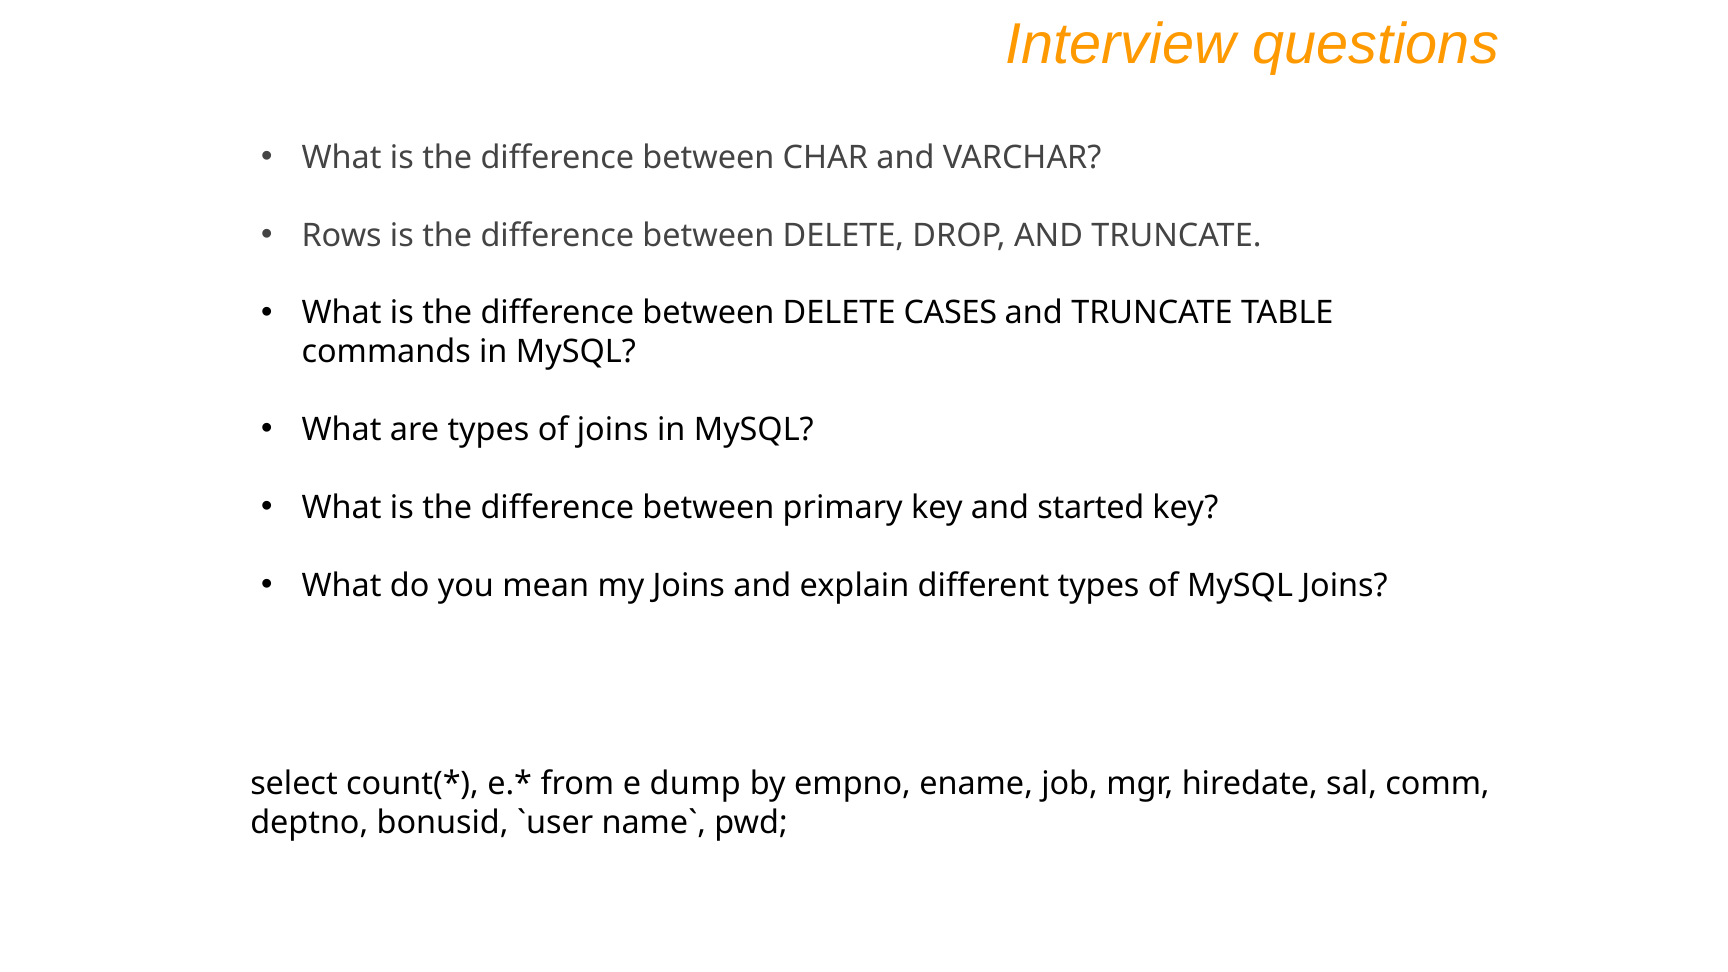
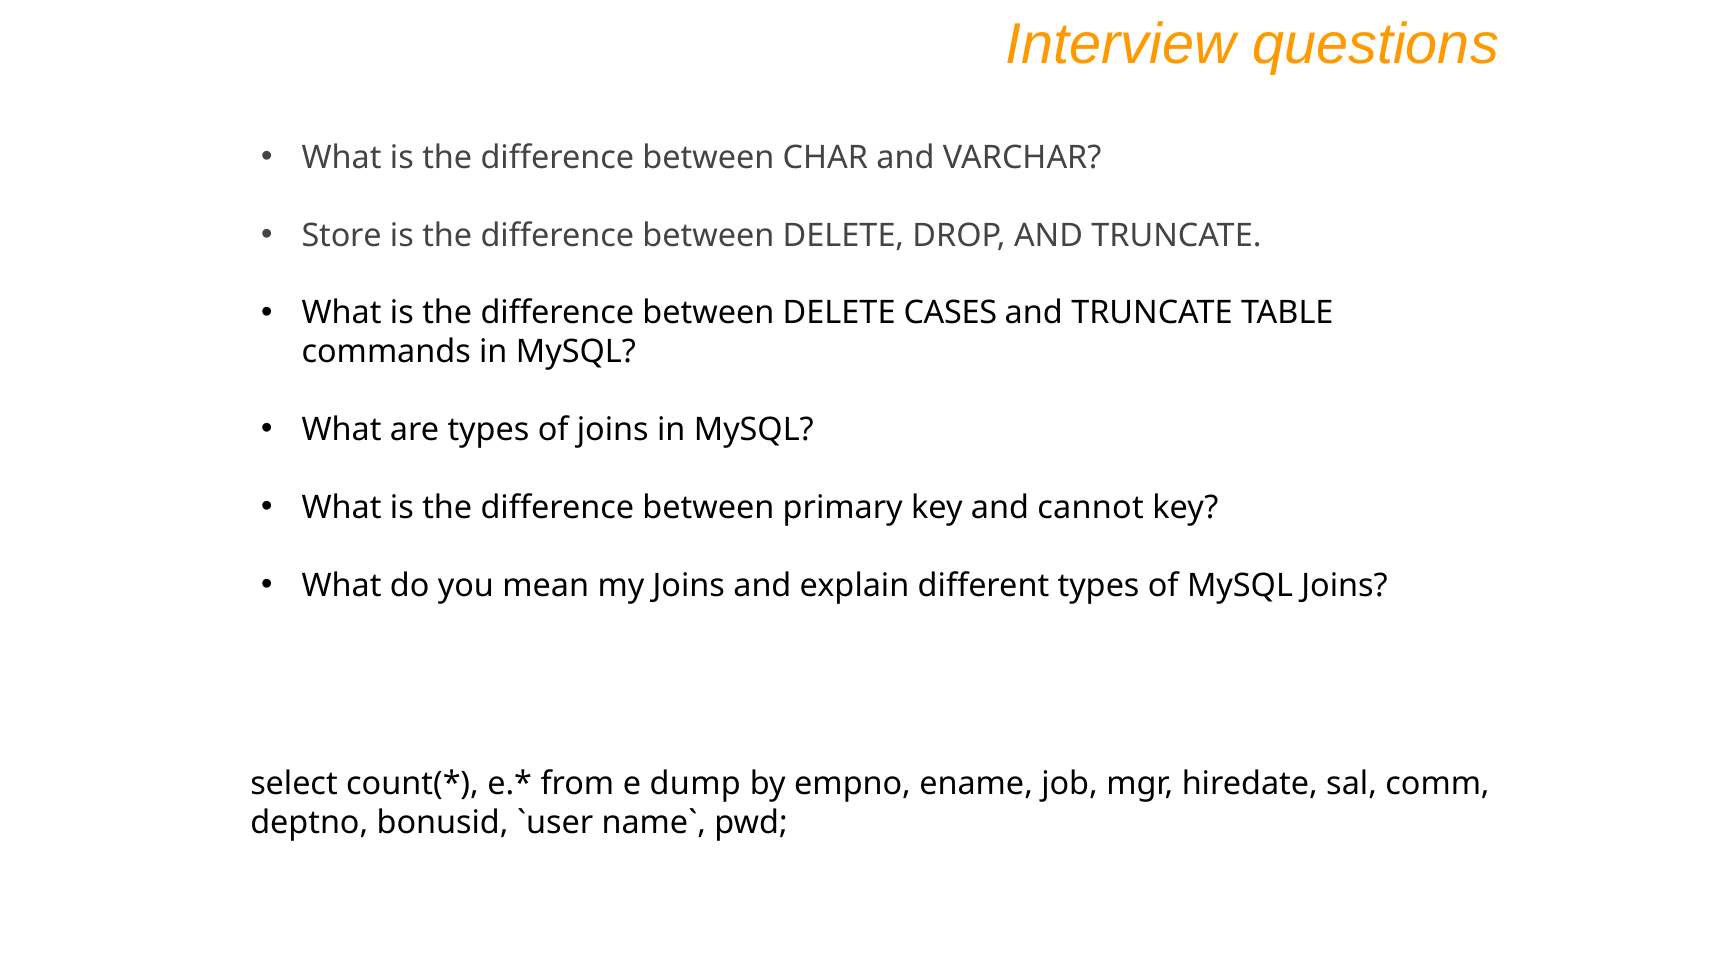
Rows: Rows -> Store (342, 235)
started: started -> cannot (1091, 508)
